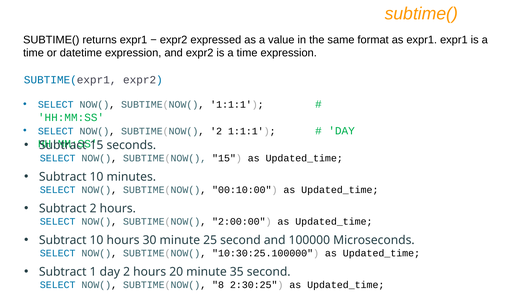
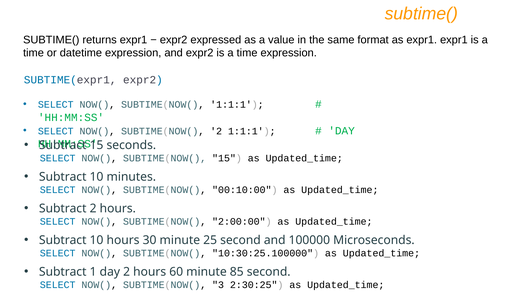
20: 20 -> 60 (176, 272)
35: 35 -> 85 (237, 272)
8: 8 -> 3 (218, 285)
